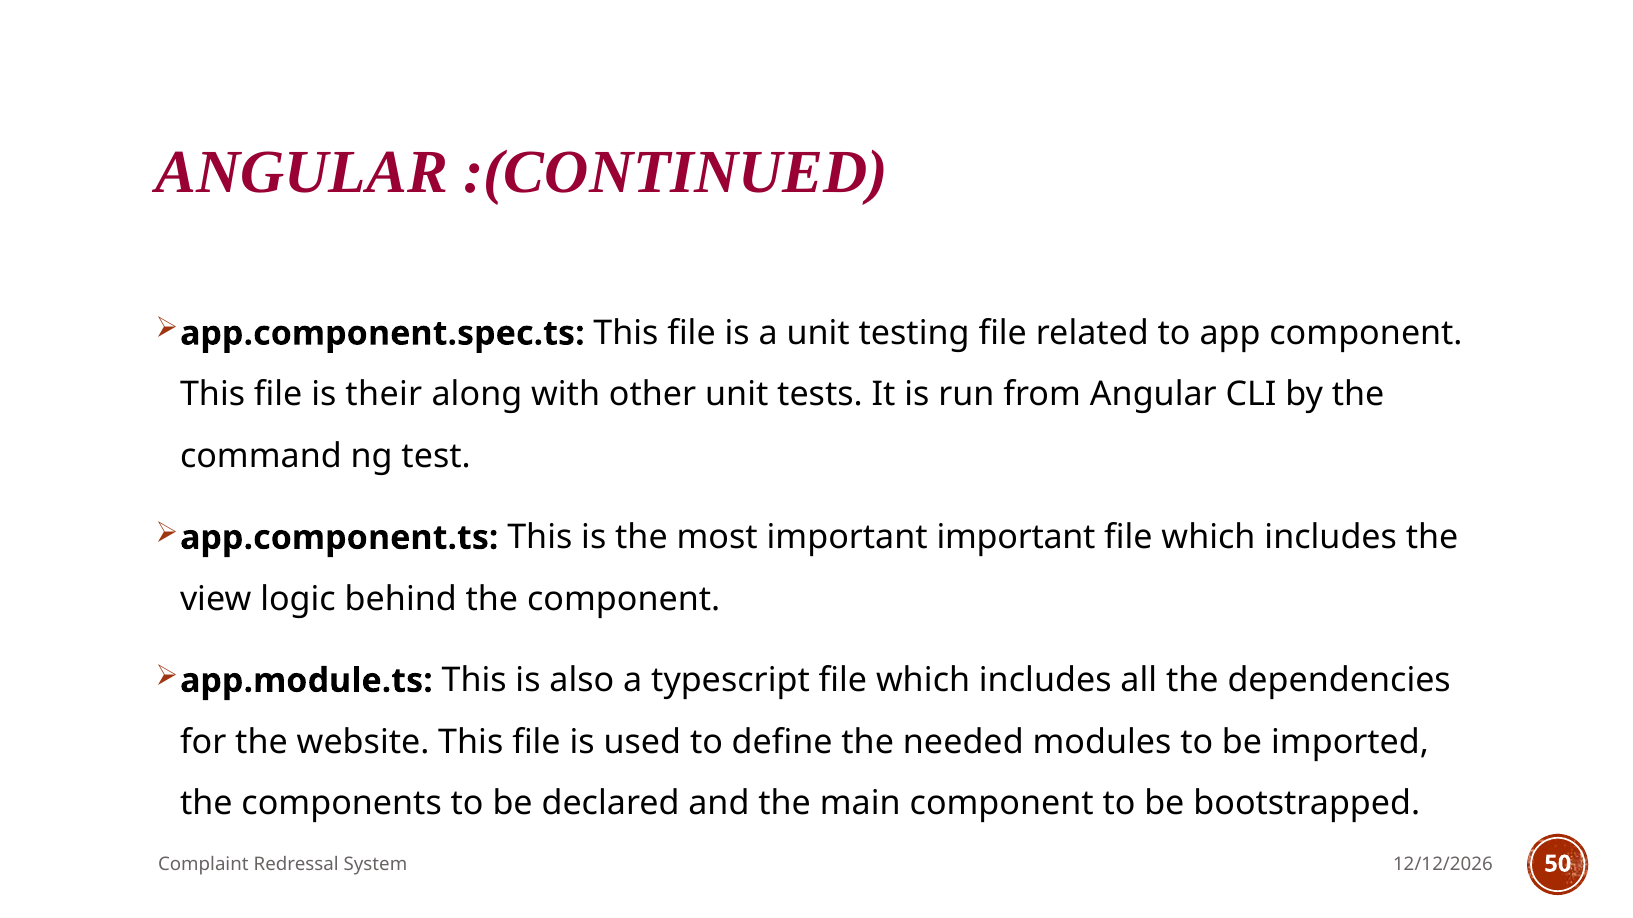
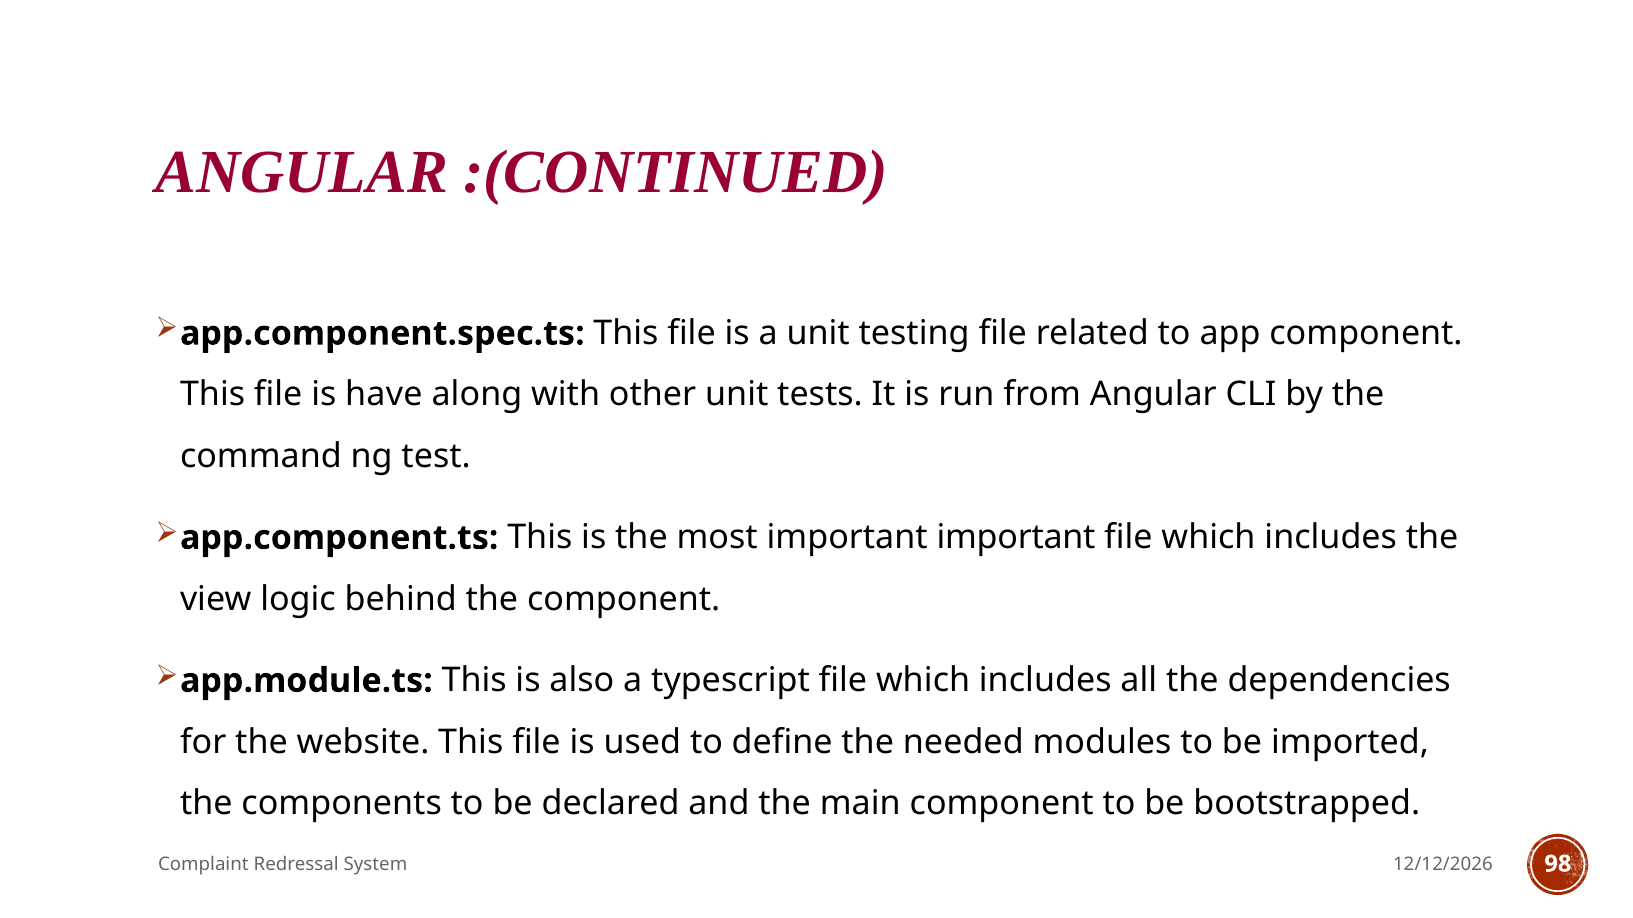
their: their -> have (384, 395)
50: 50 -> 98 (1558, 864)
